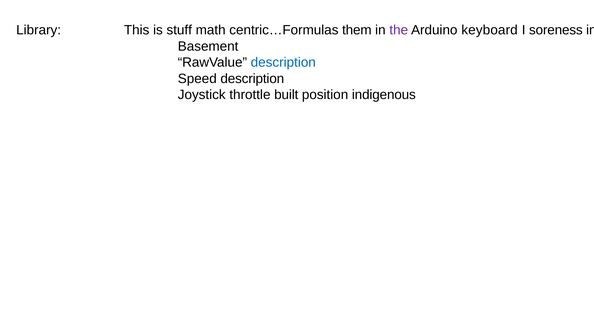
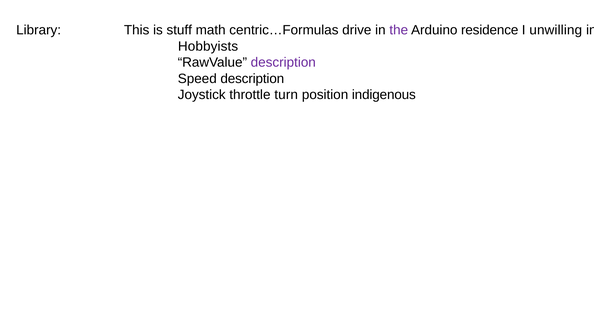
them: them -> drive (357, 30)
keyboard: keyboard -> residence (490, 30)
soreness: soreness -> unwilling (556, 30)
Basement: Basement -> Hobbyists (208, 46)
description colour: blue -> purple (283, 62)
built: built -> turn (286, 95)
